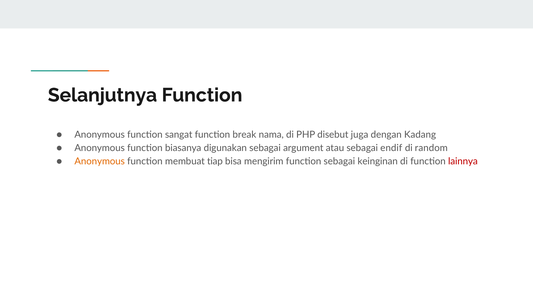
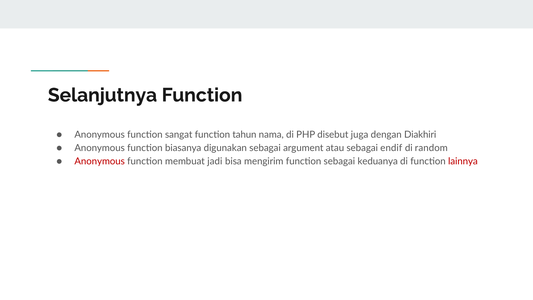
break: break -> tahun (244, 135)
Kadang: Kadang -> Diakhiri (420, 135)
Anonymous colour: orange -> red (100, 161)
tiap: tiap -> jadi (215, 161)
keinginan: keinginan -> keduanya (378, 161)
